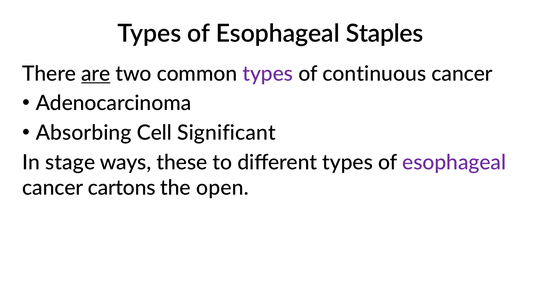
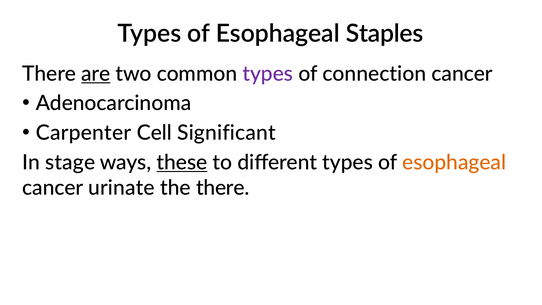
continuous: continuous -> connection (374, 74)
Absorbing: Absorbing -> Carpenter (84, 133)
these underline: none -> present (182, 162)
esophageal colour: purple -> orange (454, 162)
cartons: cartons -> urinate (121, 188)
the open: open -> there (223, 188)
